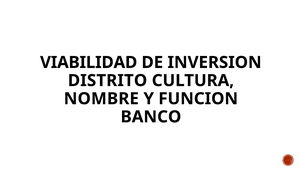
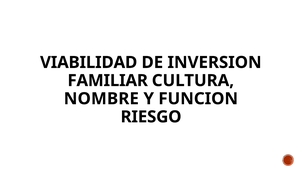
DISTRITO: DISTRITO -> FAMILIAR (108, 81)
BANCO: BANCO -> RIESGO (151, 117)
